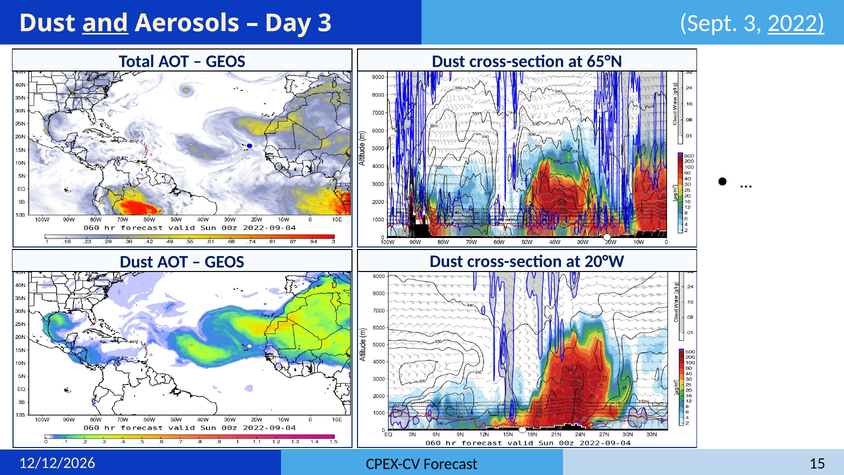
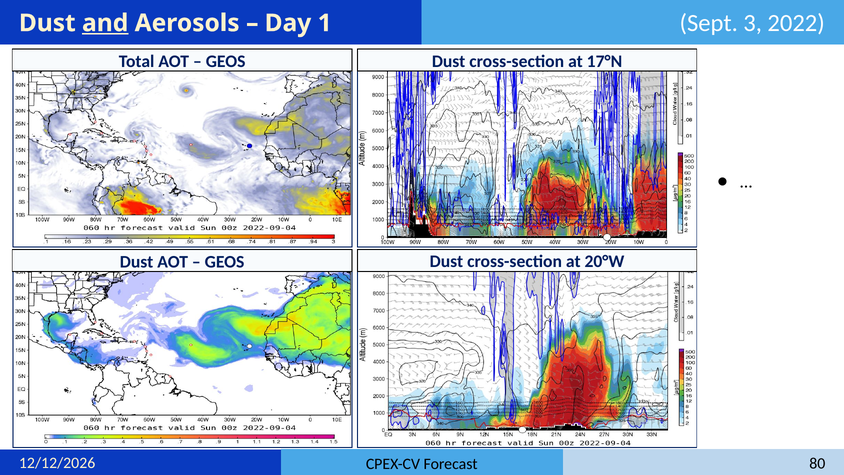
Day 3: 3 -> 1 (325, 23)
2022 underline: present -> none (796, 23)
65°N: 65°N -> 17°N (604, 61)
15: 15 -> 80 (817, 463)
